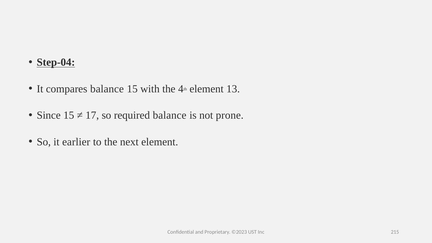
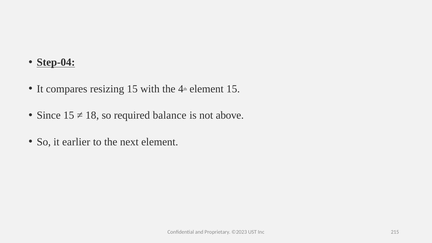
compares balance: balance -> resizing (107, 89)
element 13: 13 -> 15 (233, 89)
17: 17 -> 18 (92, 115)
prone: prone -> above (230, 115)
